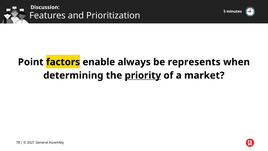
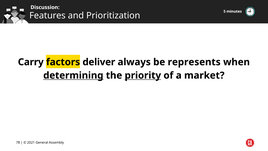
Point: Point -> Carry (31, 62)
enable: enable -> deliver (99, 62)
determining underline: none -> present (73, 75)
